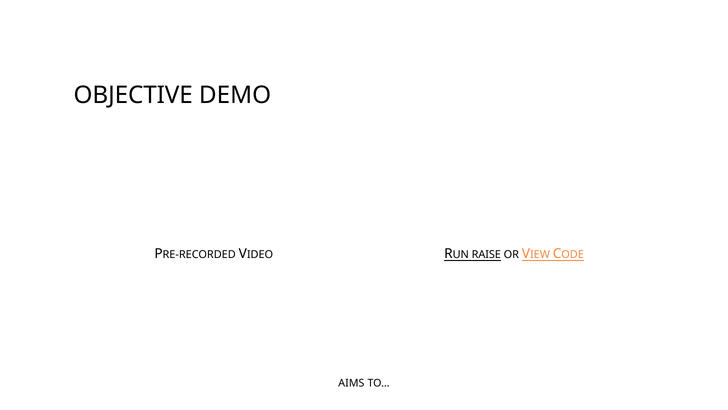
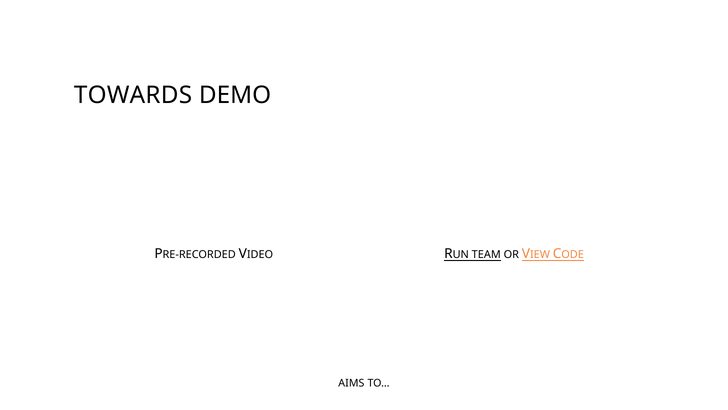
OBJECTIVE: OBJECTIVE -> TOWARDS (133, 95)
RAISE: RAISE -> TEAM (486, 254)
